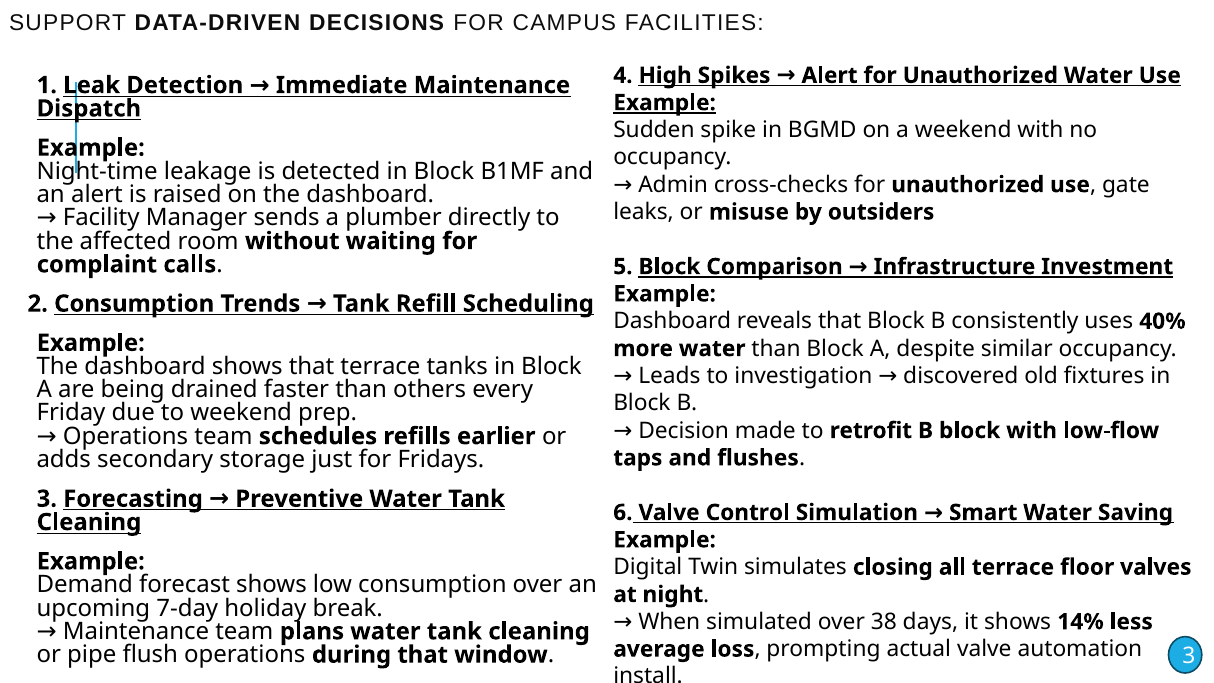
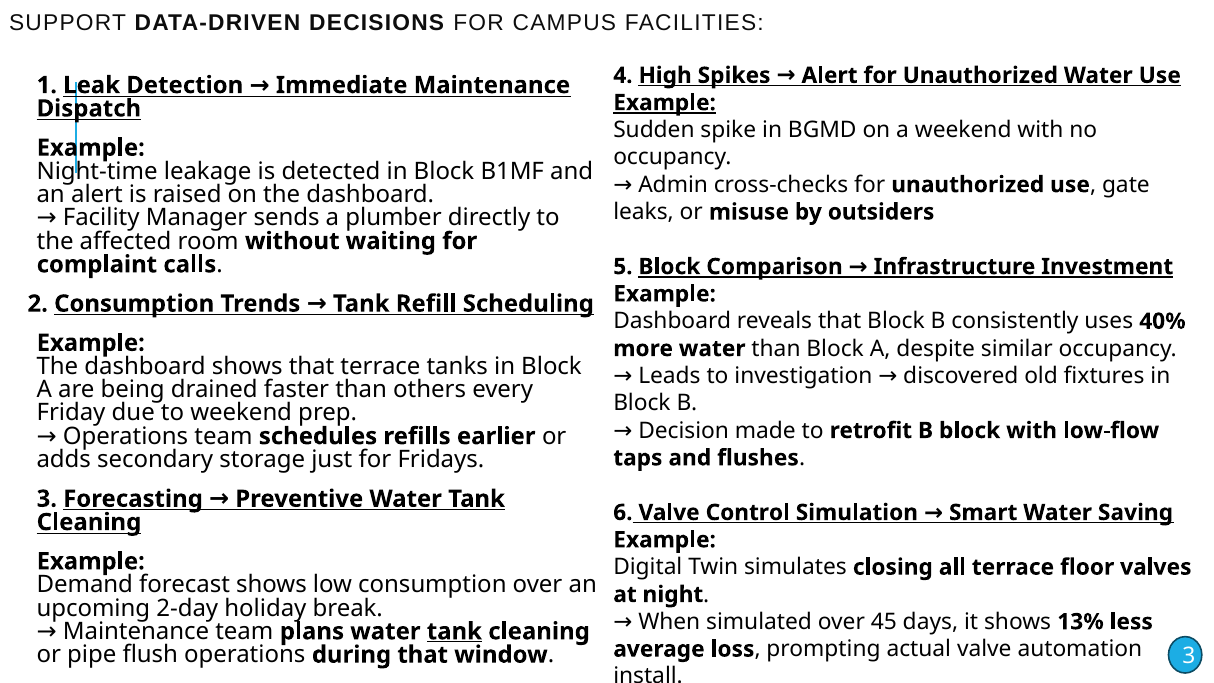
7-day: 7-day -> 2-day (187, 608)
14%: 14% -> 13% (1081, 622)
38: 38 -> 45 (884, 622)
tank underline: none -> present (454, 631)
